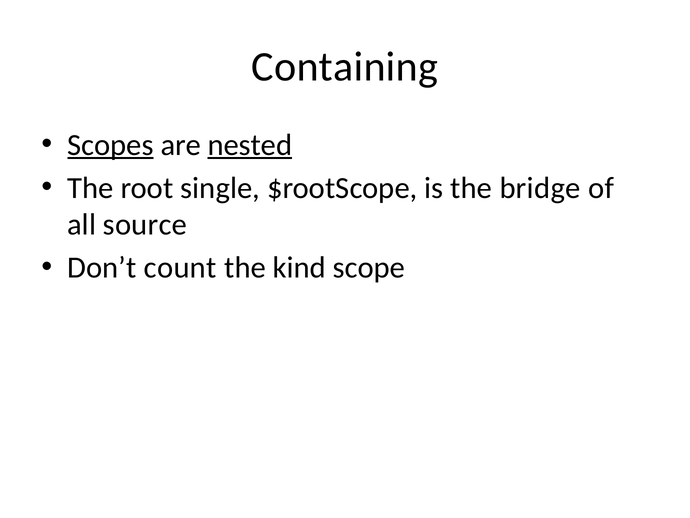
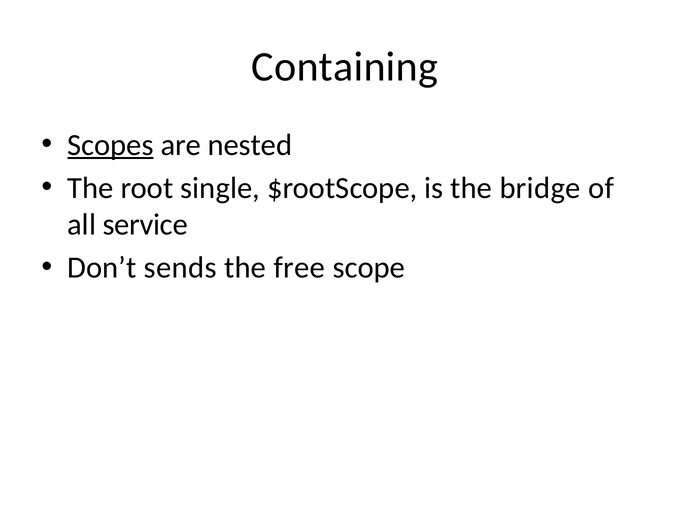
nested underline: present -> none (250, 145)
source: source -> service (145, 225)
count: count -> sends (180, 267)
kind: kind -> free (299, 267)
